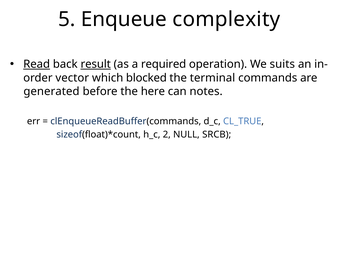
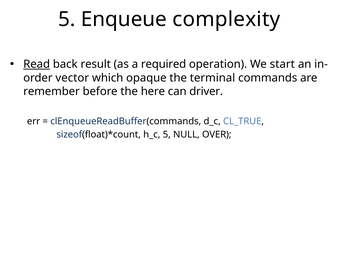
result underline: present -> none (96, 64)
suits: suits -> start (282, 64)
blocked: blocked -> opaque (146, 78)
generated: generated -> remember (52, 91)
notes: notes -> driver (206, 91)
h_c 2: 2 -> 5 (167, 135)
SRCB: SRCB -> OVER (217, 135)
